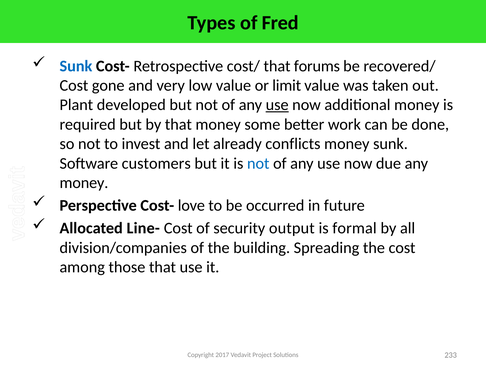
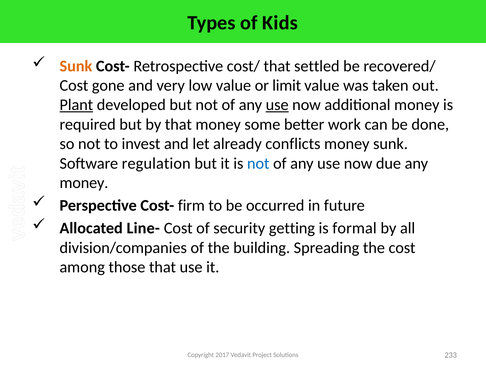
Fred: Fred -> Kids (280, 23)
Sunk colour: blue -> orange (76, 66)
forums: forums -> settled (317, 66)
Plant underline: none -> present (76, 105)
customers: customers -> regulation (156, 163)
love: love -> firm (191, 205)
output: output -> getting (292, 228)
